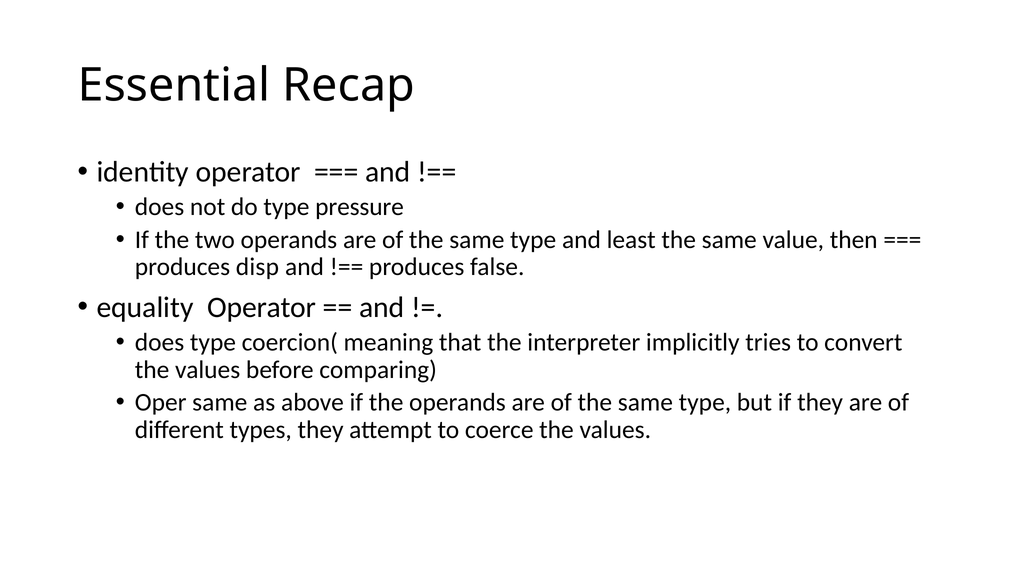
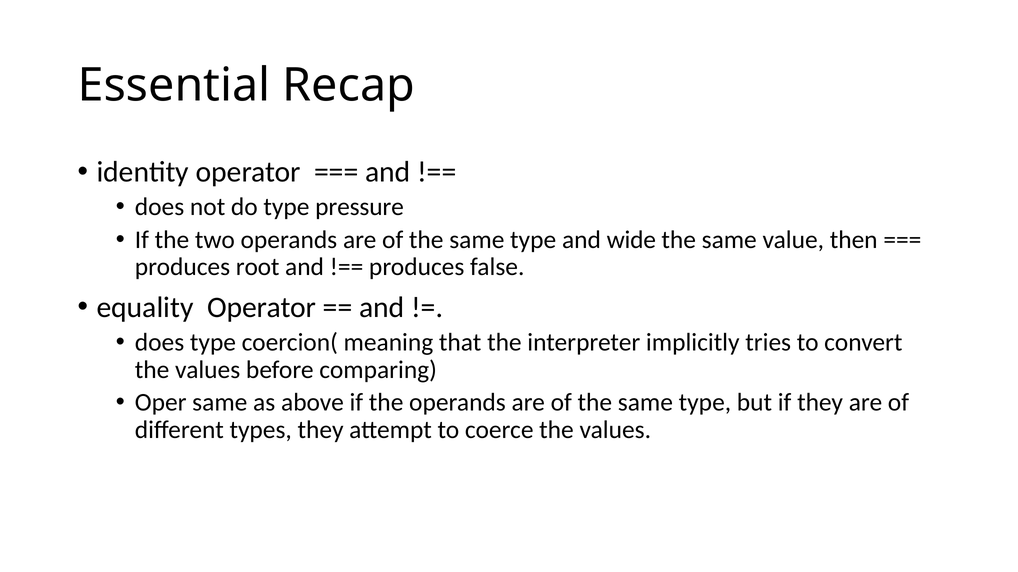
least: least -> wide (631, 240)
disp: disp -> root (258, 267)
